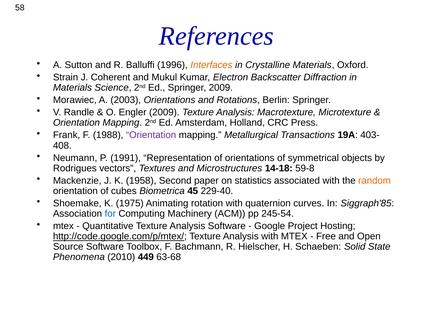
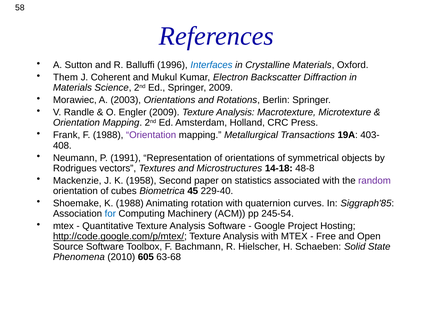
Interfaces colour: orange -> blue (211, 65)
Strain: Strain -> Them (66, 77)
59-8: 59-8 -> 48-8 (305, 168)
random colour: orange -> purple (375, 180)
K 1975: 1975 -> 1988 (130, 203)
449: 449 -> 605 (146, 257)
